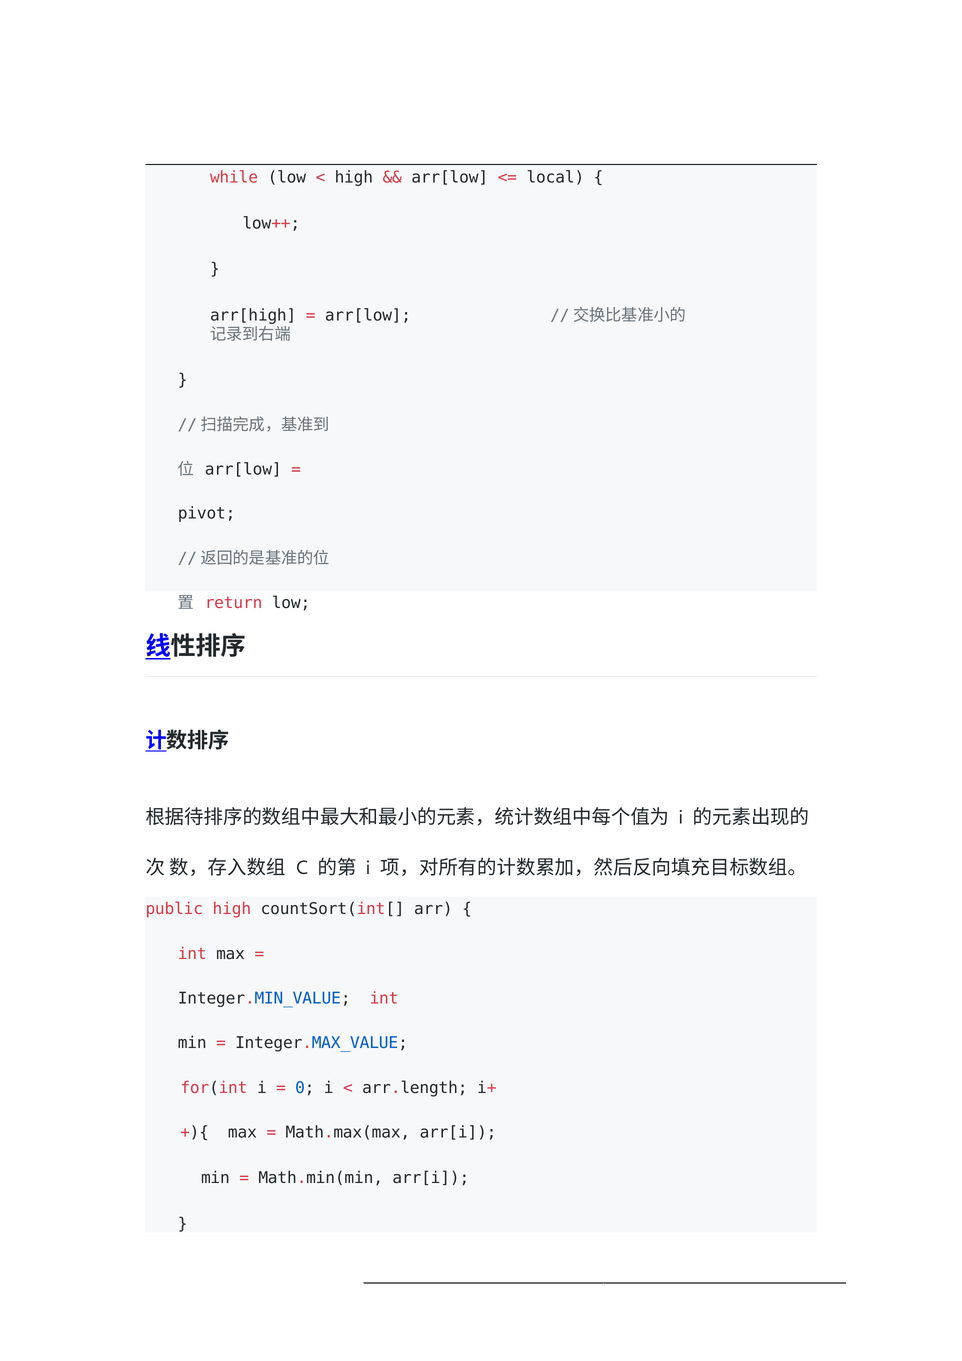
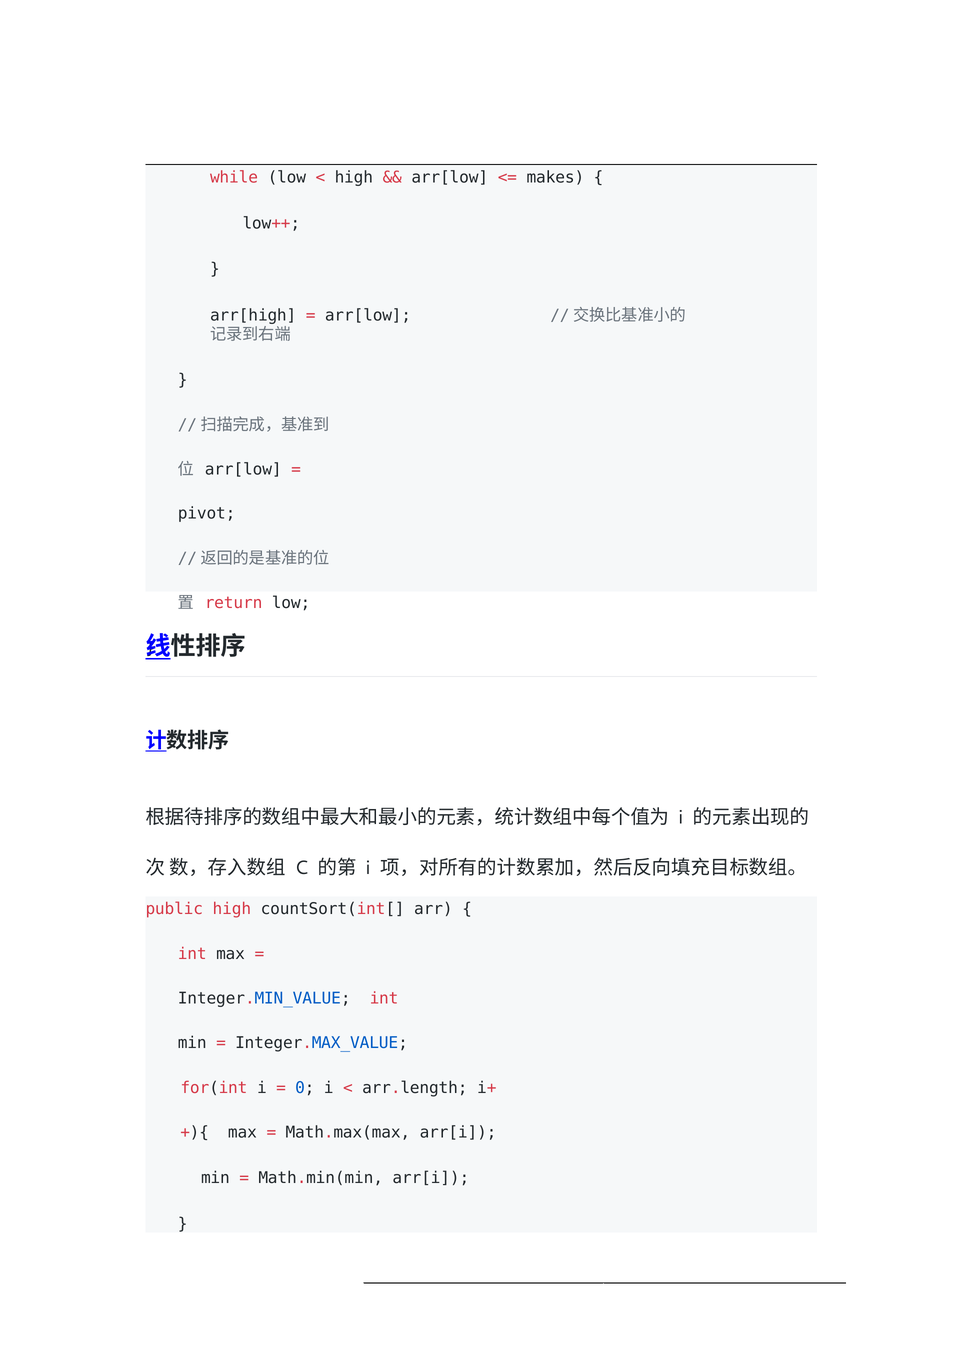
local: local -> makes (555, 178)
